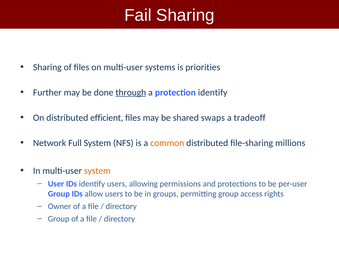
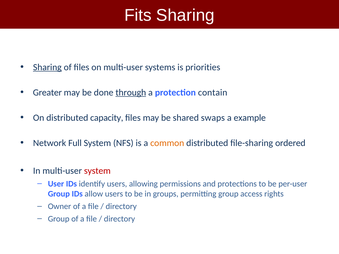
Fail: Fail -> Fits (138, 15)
Sharing underline: none -> present (47, 67)
Further: Further -> Greater (47, 93)
protection identify: identify -> contain (213, 93)
efficient: efficient -> capacity (107, 118)
tradeoff: tradeoff -> example (250, 118)
millions: millions -> ordered (290, 143)
system colour: orange -> red (97, 171)
